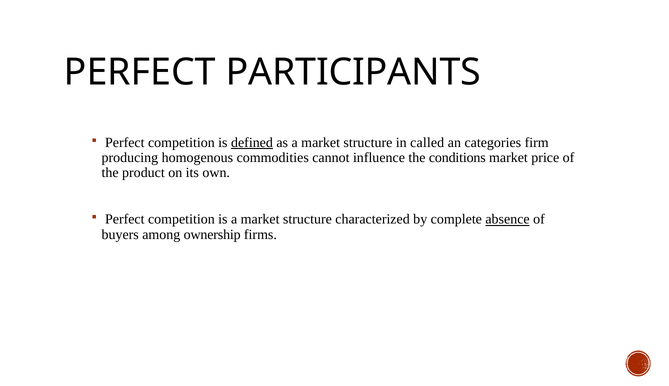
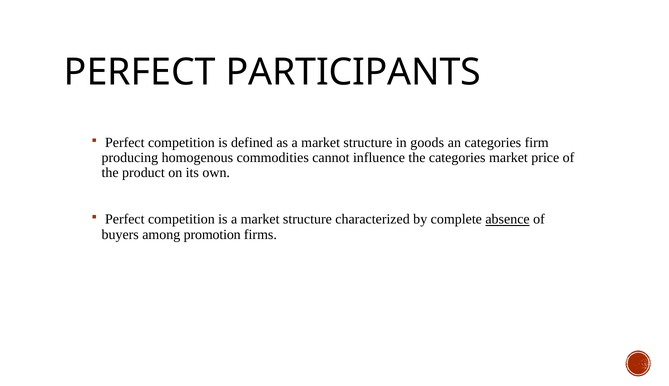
defined underline: present -> none (252, 143)
called: called -> goods (427, 143)
the conditions: conditions -> categories (457, 158)
ownership: ownership -> promotion (212, 235)
